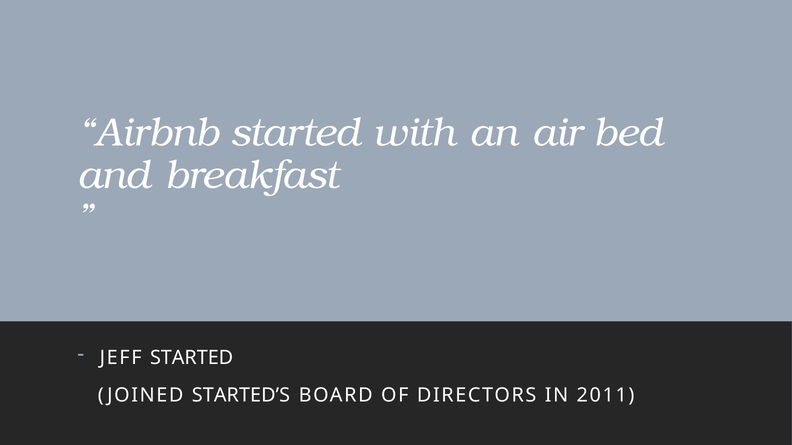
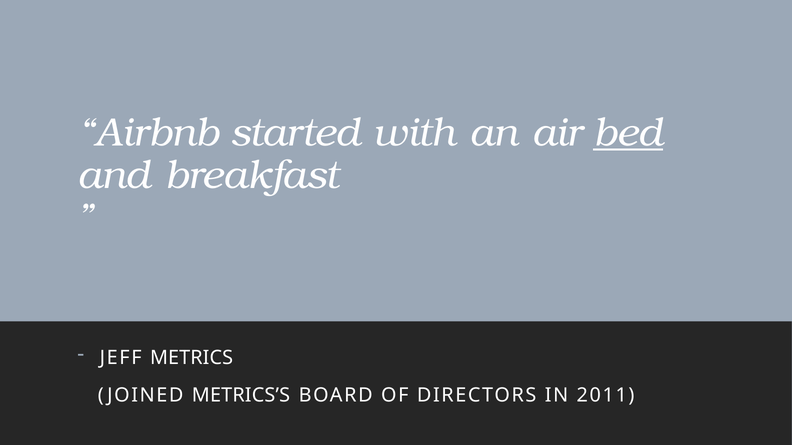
bed underline: none -> present (628, 133)
JEFF STARTED: STARTED -> METRICS (192, 358)
STARTED’S: STARTED’S -> METRICS’S (241, 396)
